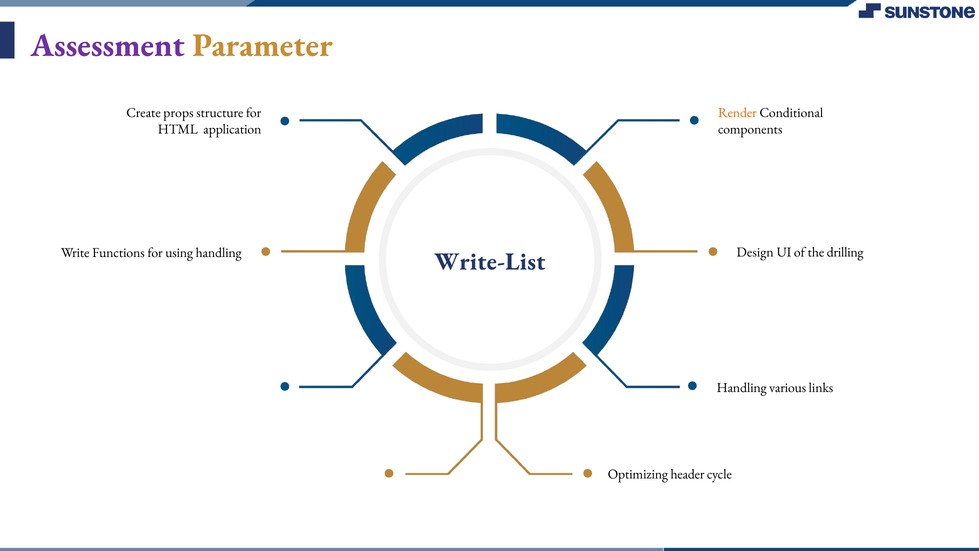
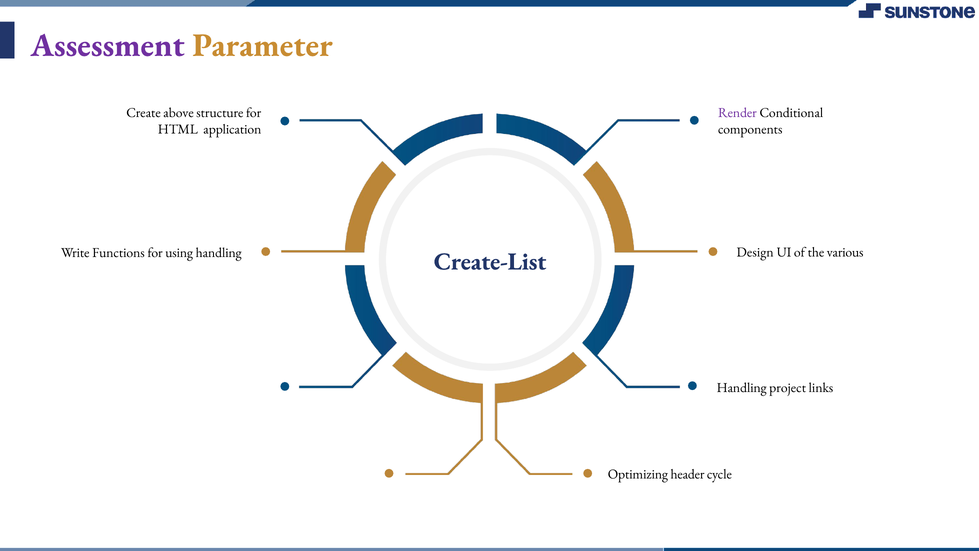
props: props -> above (179, 113)
Render colour: orange -> purple (737, 113)
drilling: drilling -> various (845, 252)
Write-List: Write-List -> Create-List (490, 261)
various: various -> project (788, 387)
